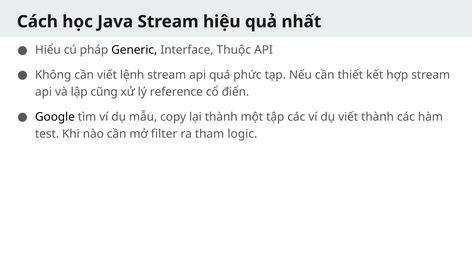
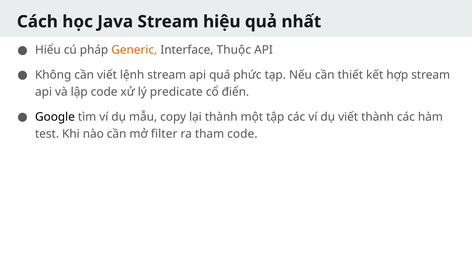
Generic colour: black -> orange (134, 50)
lập cũng: cũng -> code (104, 92)
reference: reference -> predicate (176, 92)
tham logic: logic -> code (242, 134)
